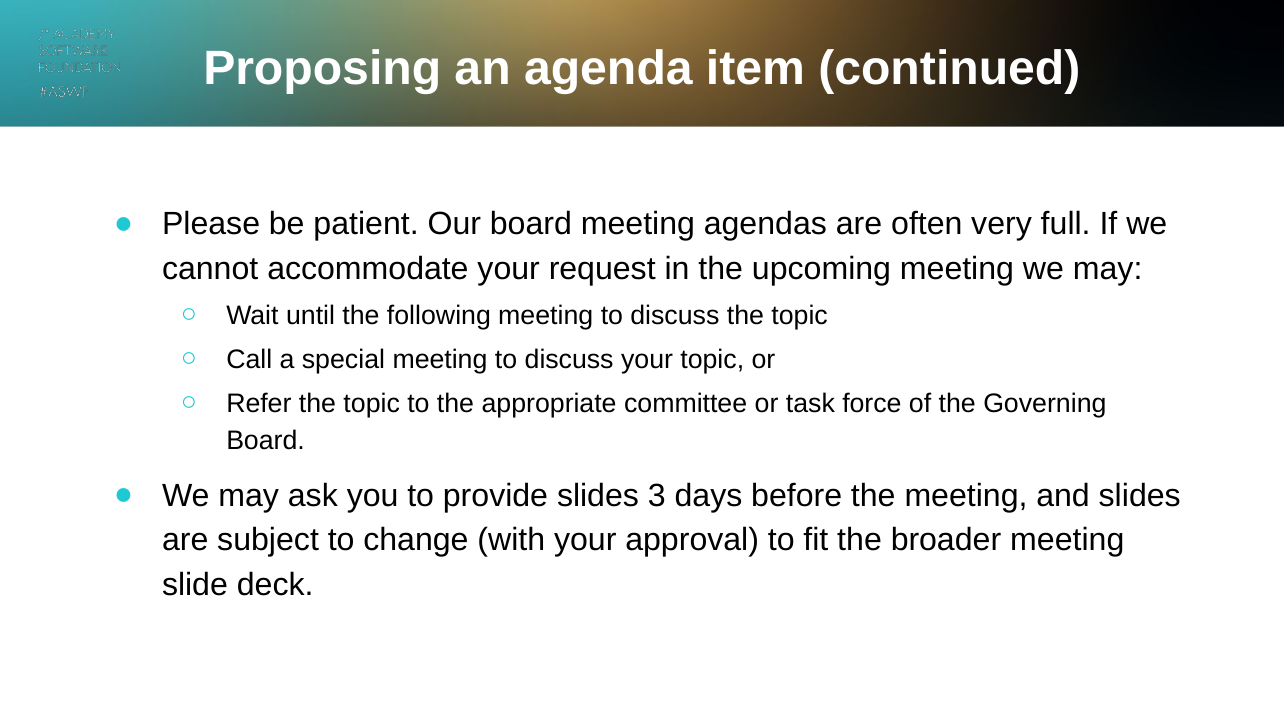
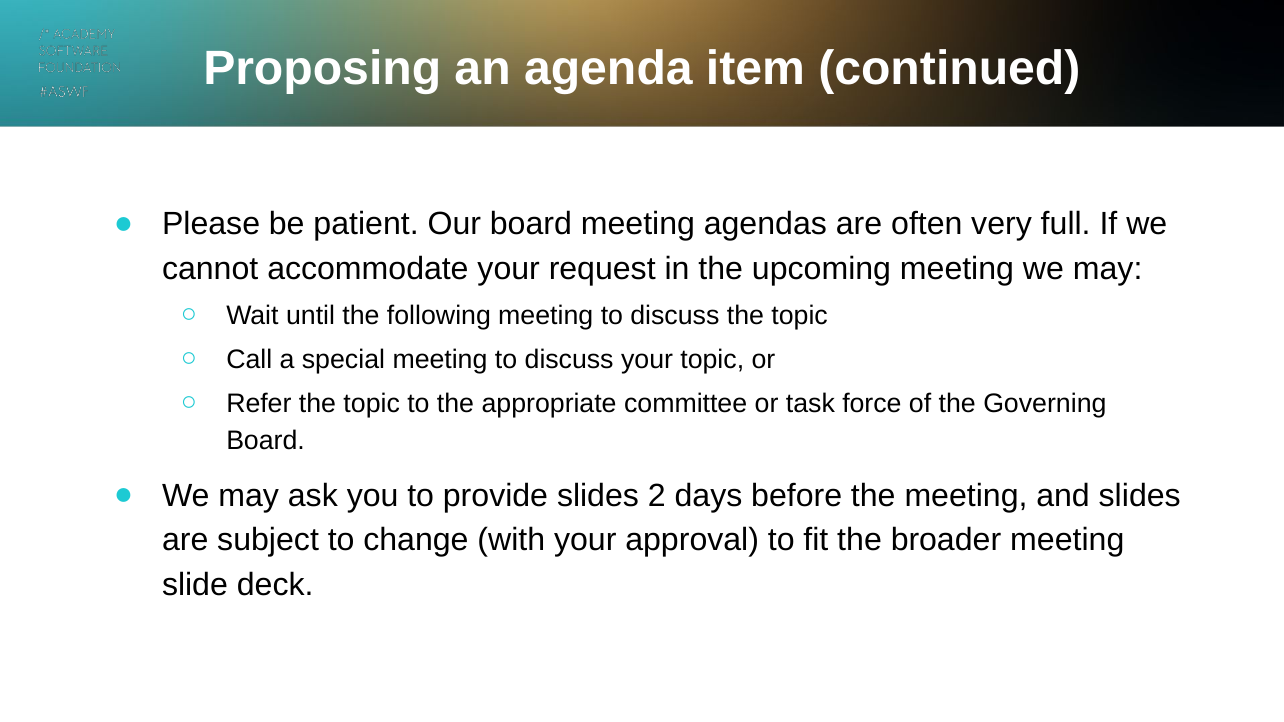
3: 3 -> 2 (657, 496)
